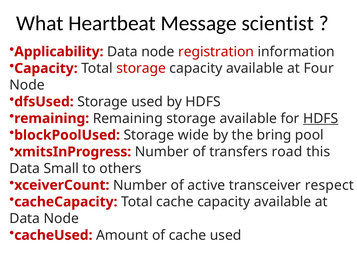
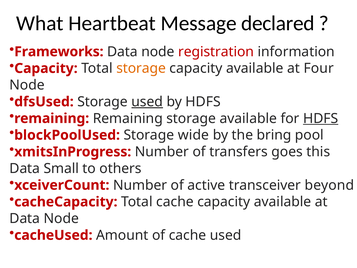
scientist: scientist -> declared (278, 23)
Applicability: Applicability -> Frameworks (59, 52)
storage colour: red -> orange (141, 68)
used underline: none -> present (147, 102)
road: road -> goes (287, 152)
respect: respect -> beyond (329, 185)
